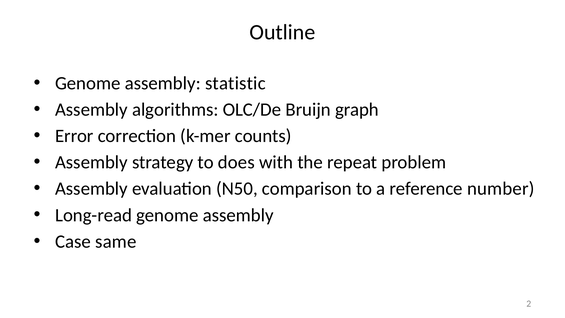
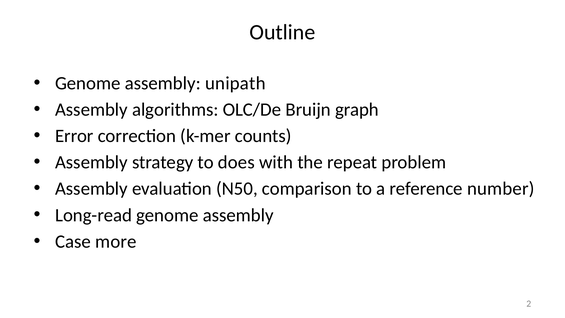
statistic: statistic -> unipath (235, 83)
same: same -> more (116, 241)
